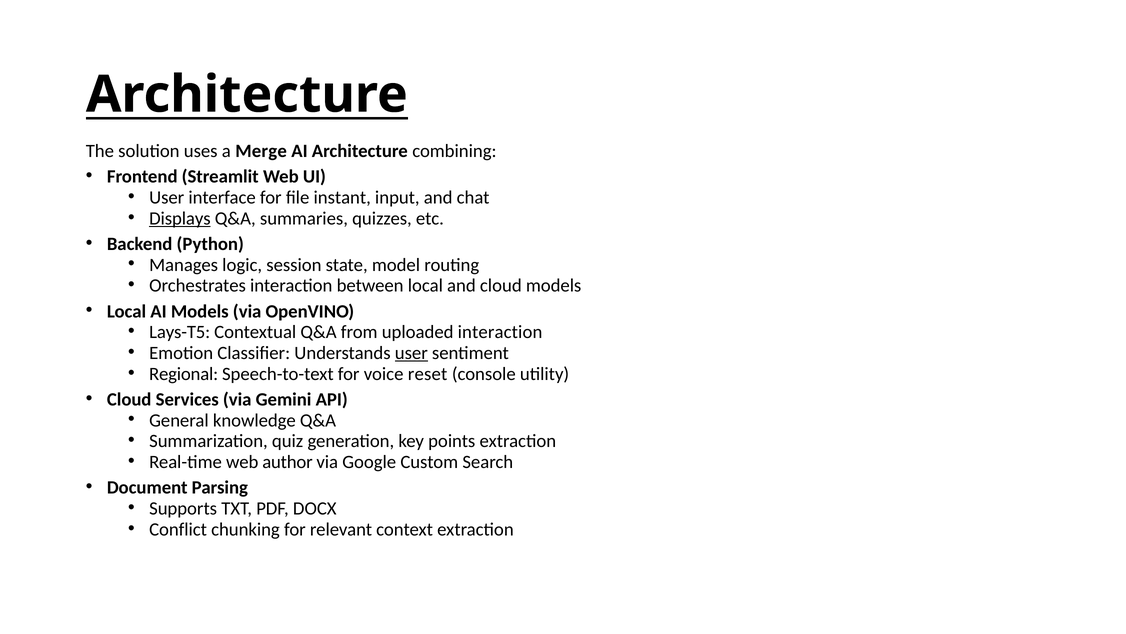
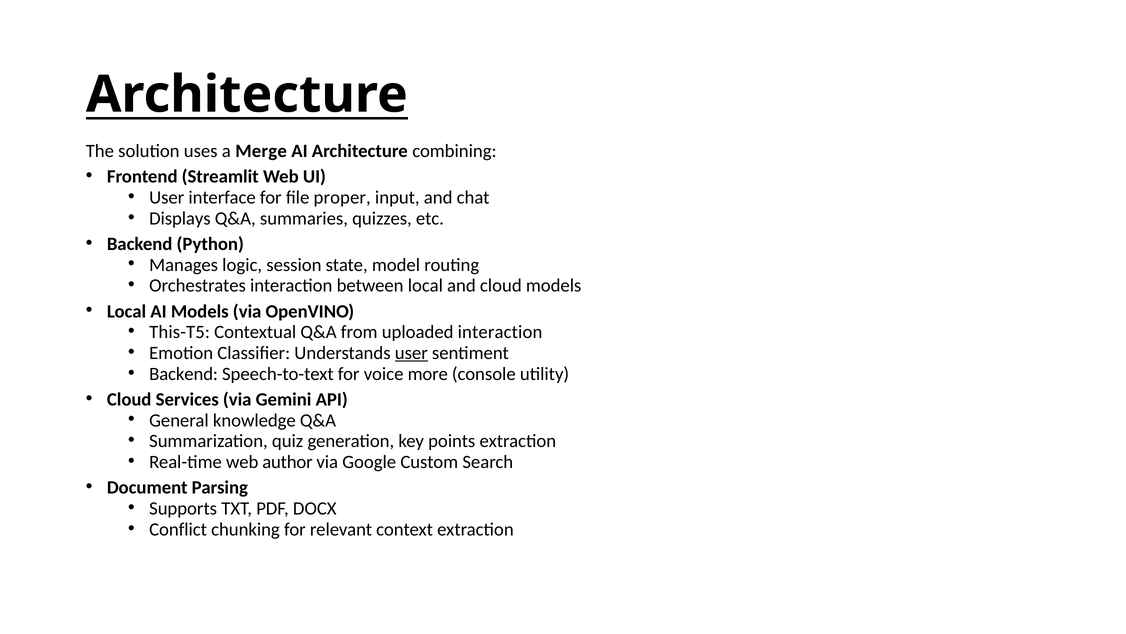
instant: instant -> proper (342, 197)
Displays underline: present -> none (180, 218)
Lays-T5: Lays-T5 -> This-T5 (180, 332)
Regional: Regional -> Backend (184, 374)
reset: reset -> more (428, 374)
